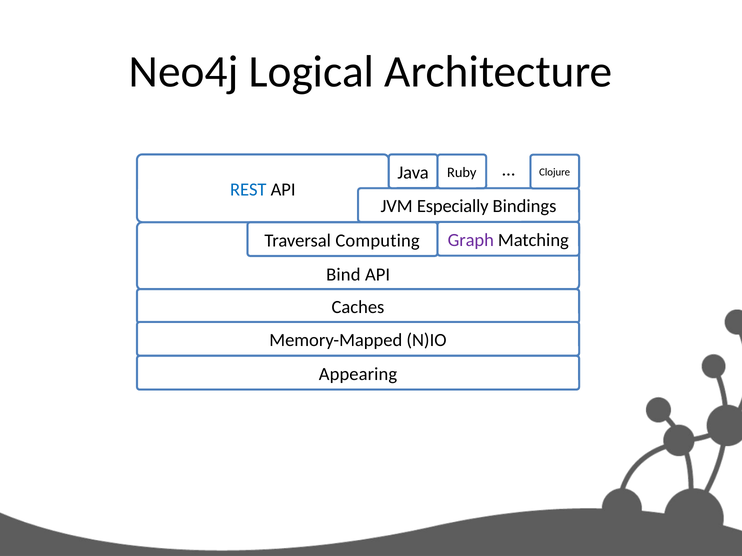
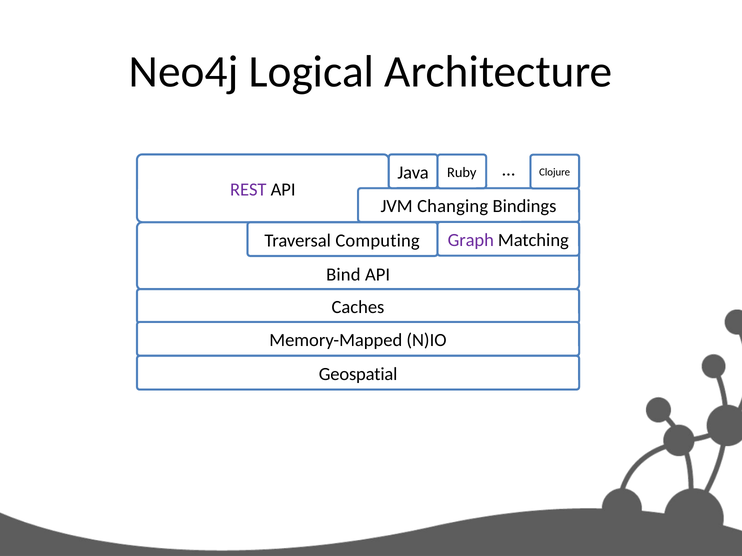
REST colour: blue -> purple (248, 190)
Especially: Especially -> Changing (453, 207)
Appearing: Appearing -> Geospatial (358, 374)
